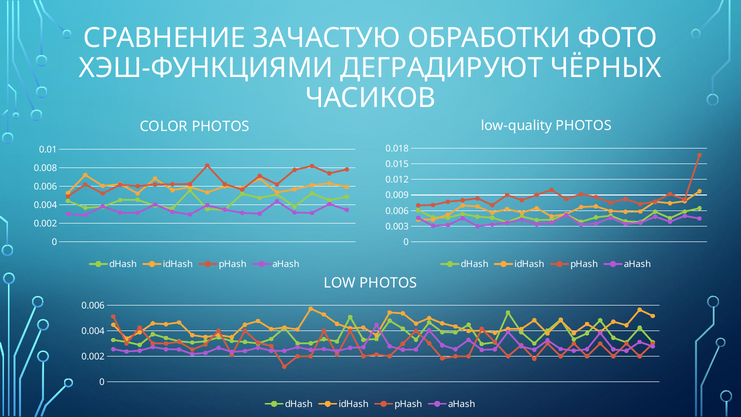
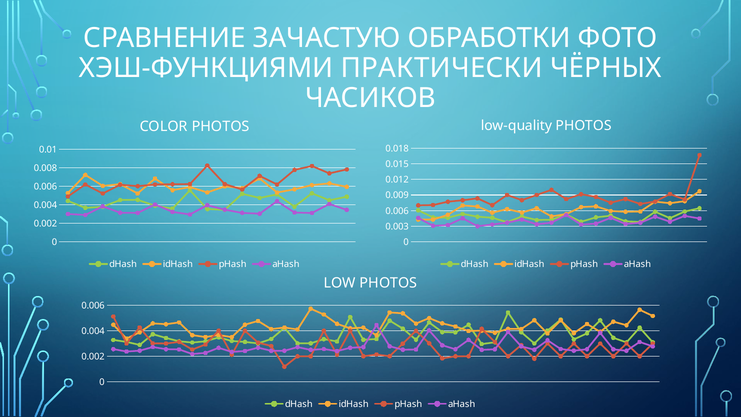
ДЕГРАДИРУЮТ: ДЕГРАДИРУЮТ -> ПРАКТИЧЕСКИ (442, 68)
